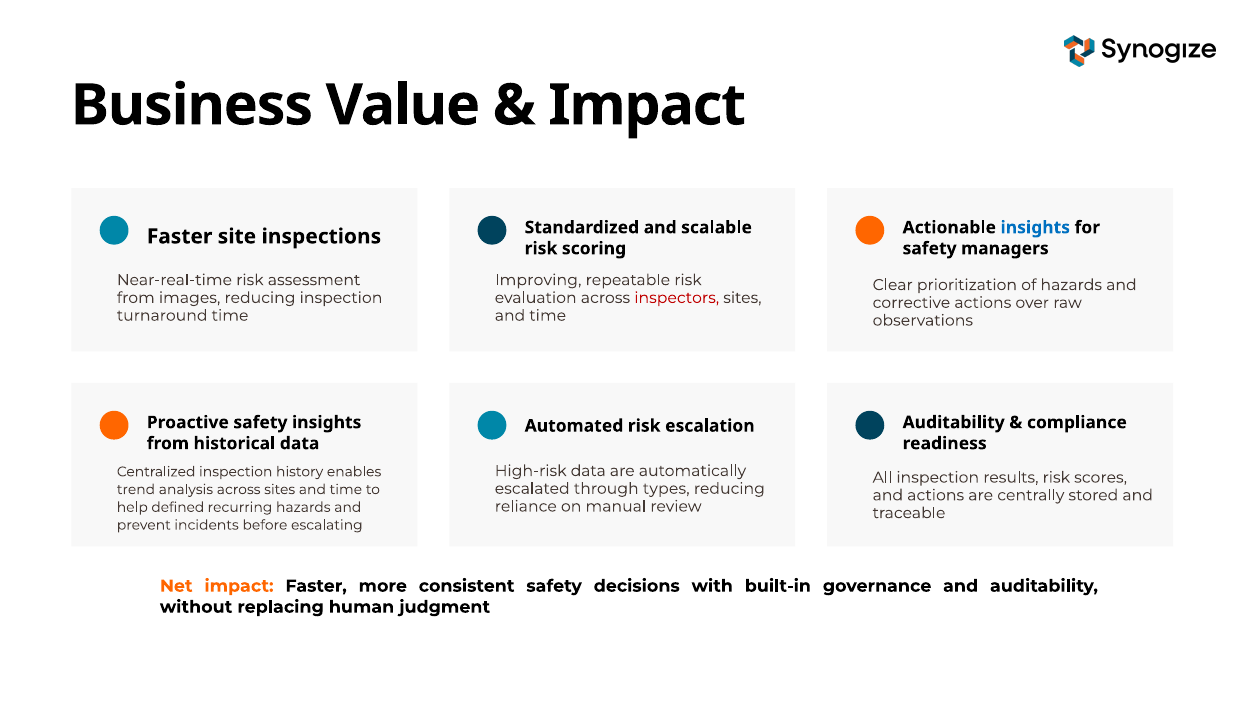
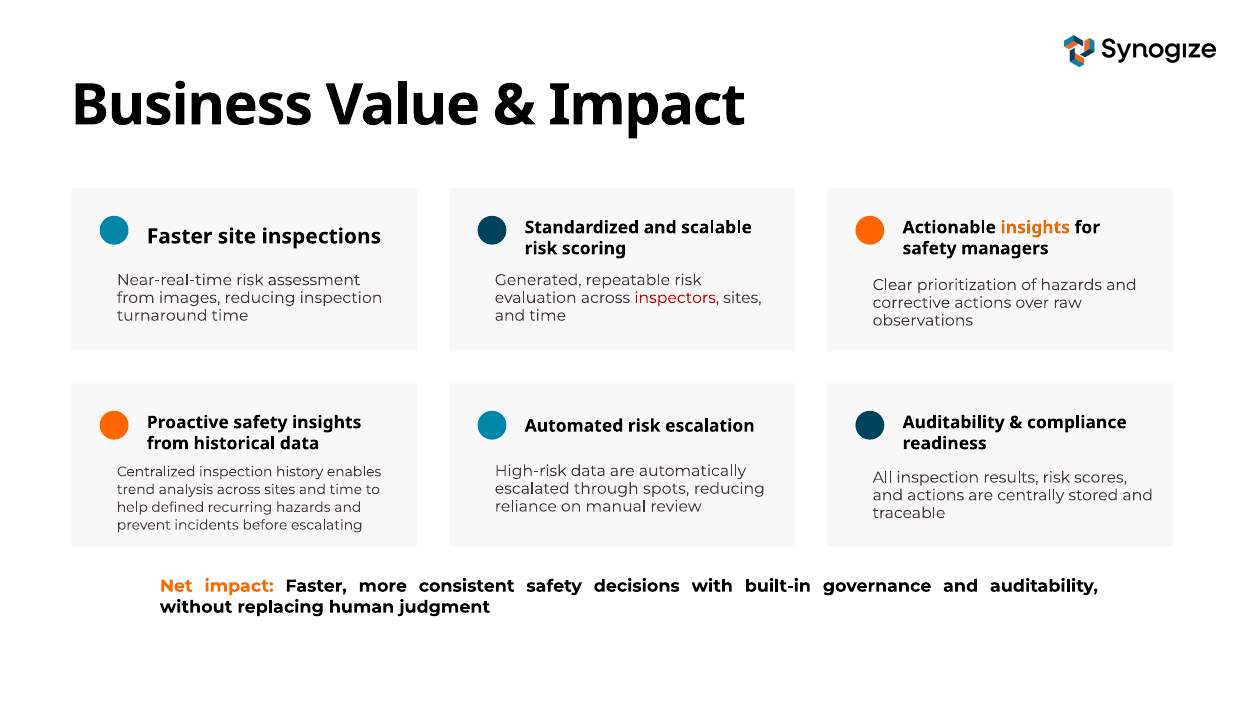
insights colour: blue -> orange (1035, 227)
Improving: Improving -> Generated (538, 280)
types: types -> spots (666, 488)
